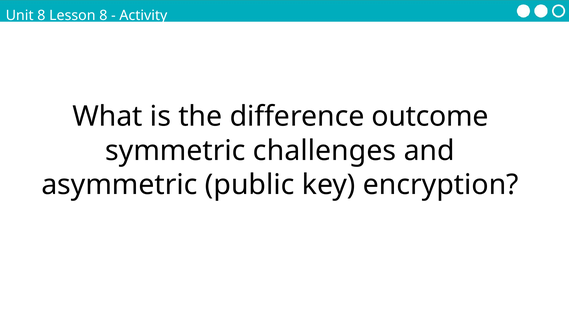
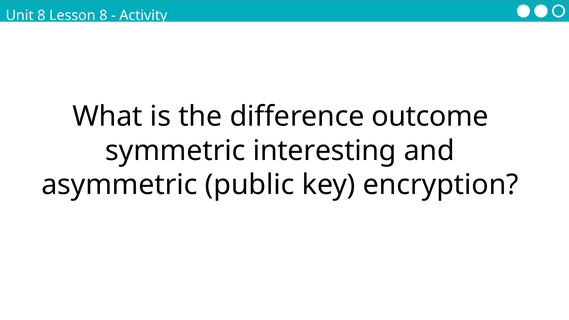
challenges: challenges -> interesting (325, 151)
